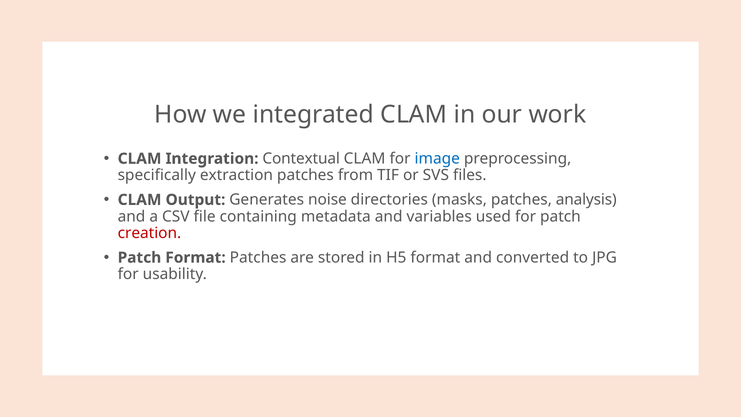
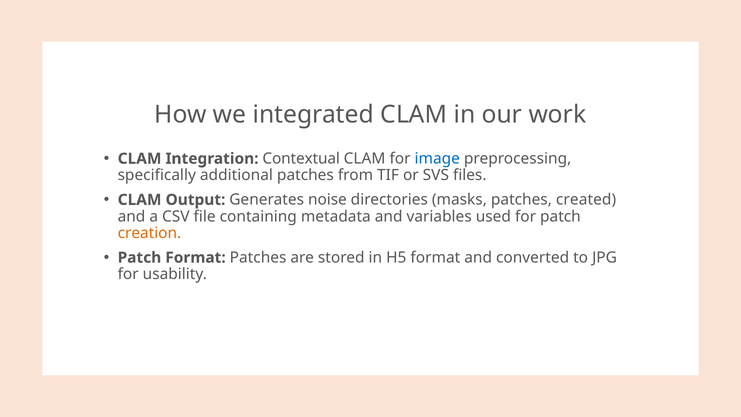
extraction: extraction -> additional (236, 175)
analysis: analysis -> created (586, 200)
creation colour: red -> orange (149, 233)
